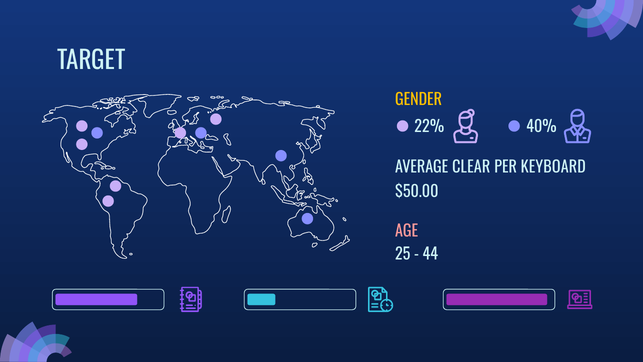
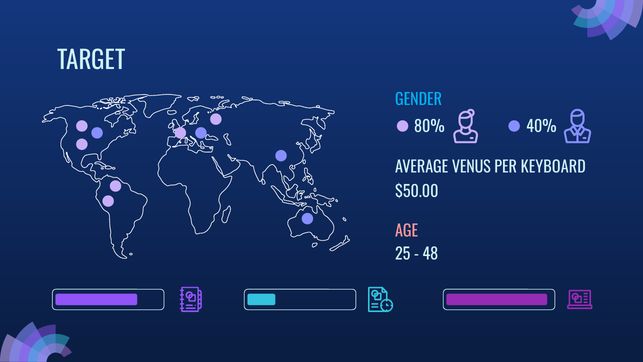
GENDER colour: yellow -> light blue (419, 100)
22%: 22% -> 80% (429, 127)
CLEAR: CLEAR -> VENUS (471, 167)
44: 44 -> 48 (430, 254)
